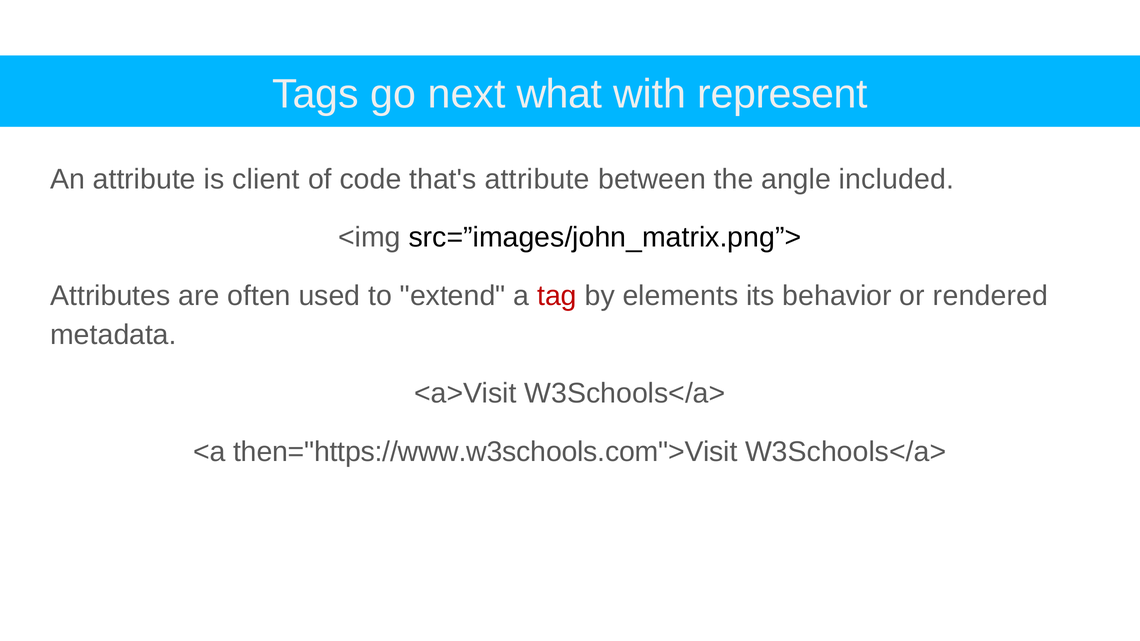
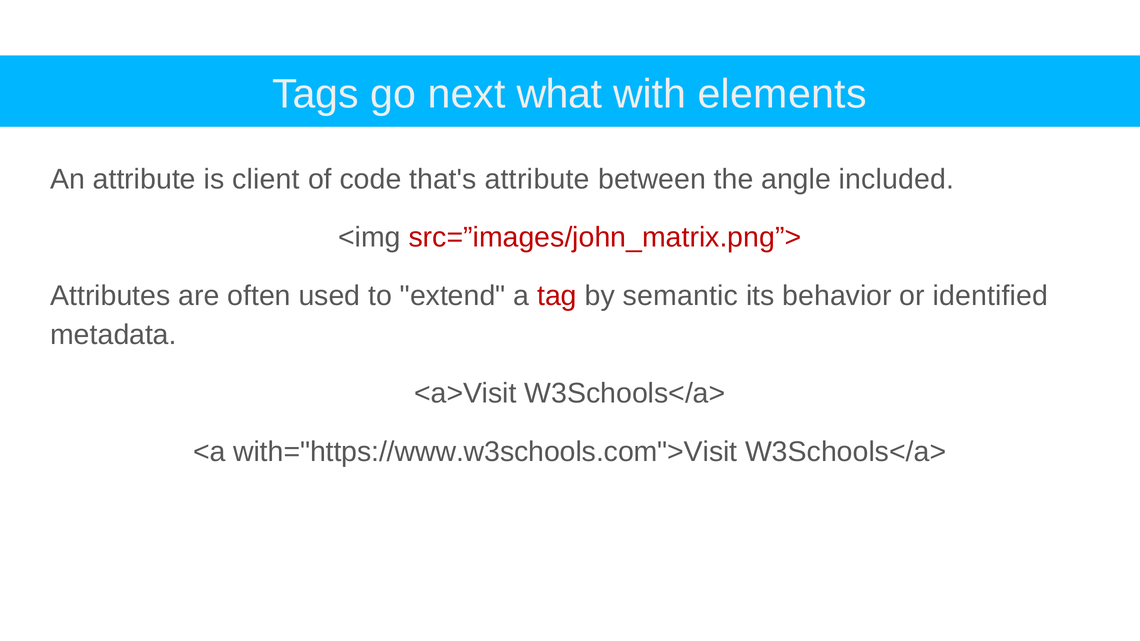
represent: represent -> elements (782, 94)
src=”images/john_matrix.png”> colour: black -> red (605, 238)
elements: elements -> semantic (680, 296)
rendered: rendered -> identified (991, 296)
then="https://www.w3schools.com">Visit: then="https://www.w3schools.com">Visit -> with="https://www.w3schools.com">Visit (485, 452)
